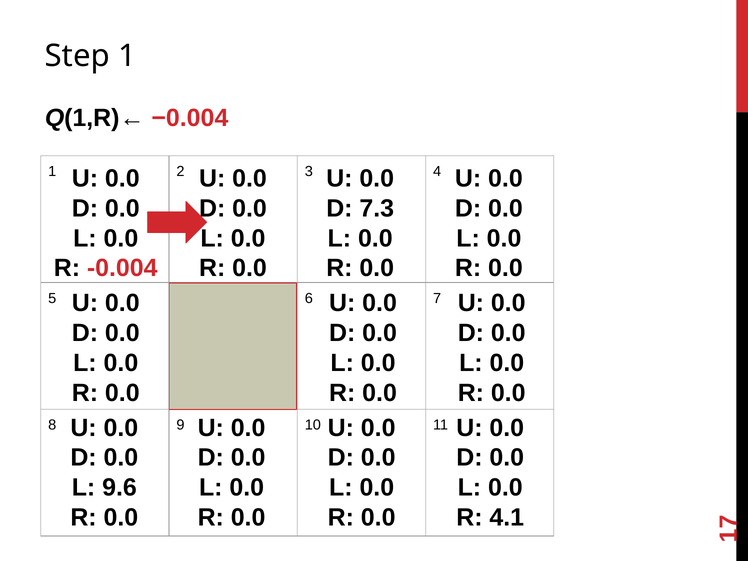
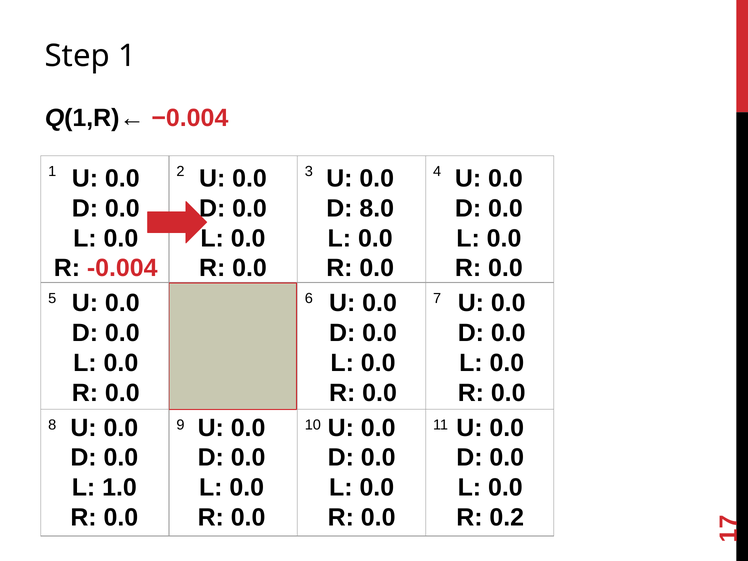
7.3: 7.3 -> 8.0 (377, 208)
9.6: 9.6 -> 1.0 (120, 488)
4.1: 4.1 -> 0.2 (507, 518)
